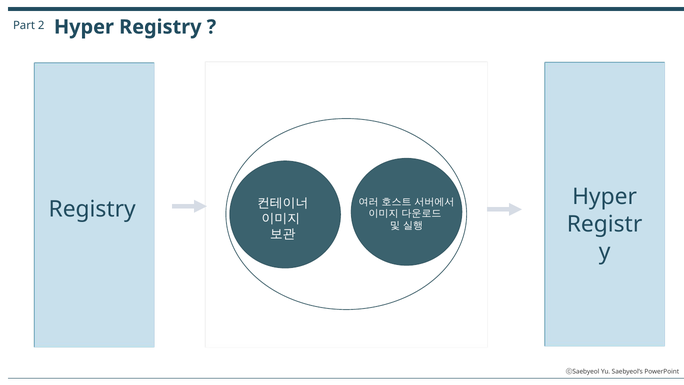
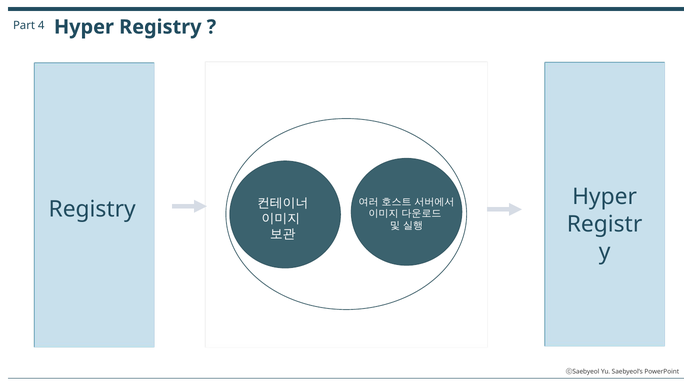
2: 2 -> 4 (41, 25)
